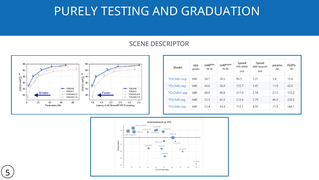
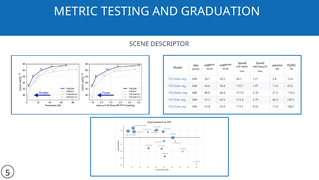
PURELY: PURELY -> METRIC (76, 11)
